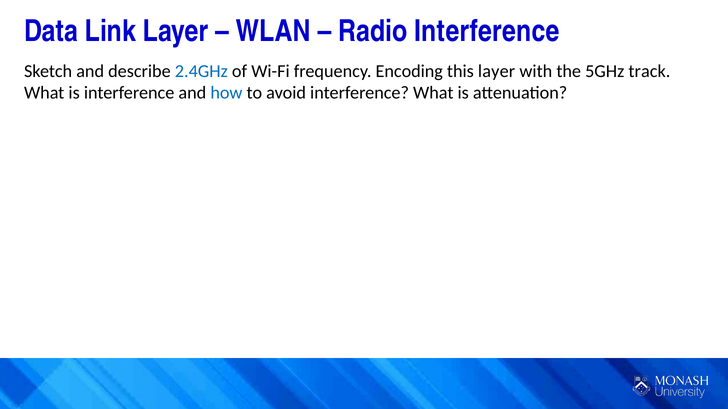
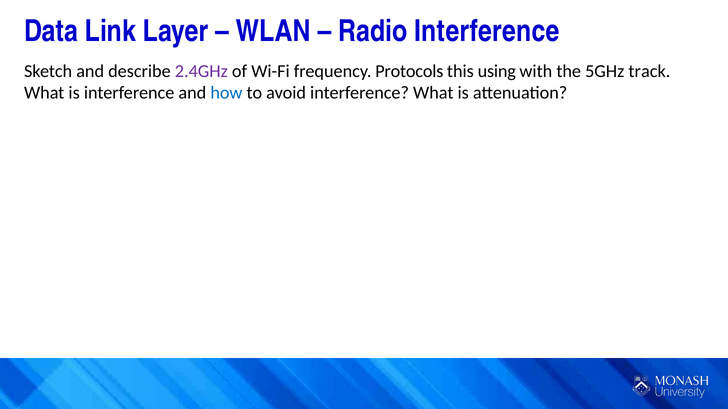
2.4GHz colour: blue -> purple (201, 71)
Encoding: Encoding -> Protocols (409, 71)
this layer: layer -> using (497, 71)
